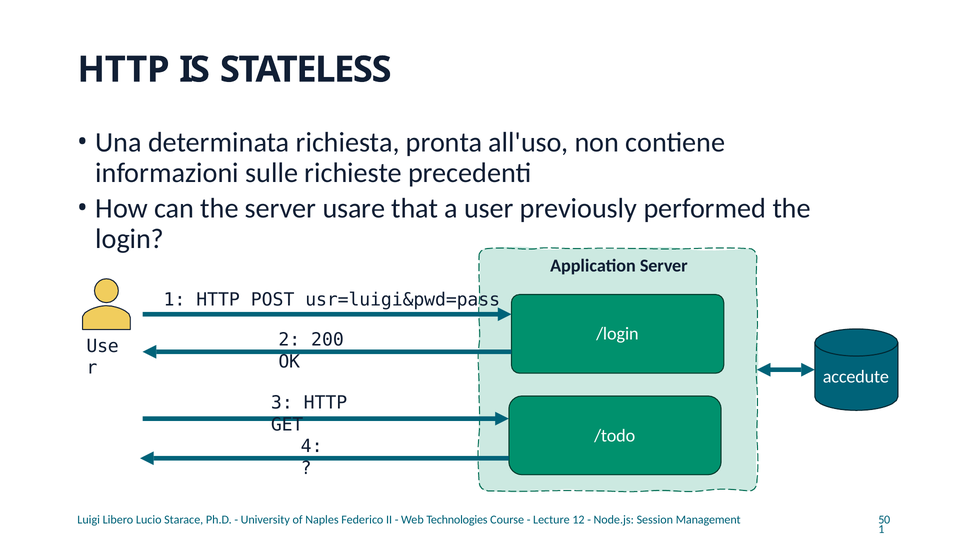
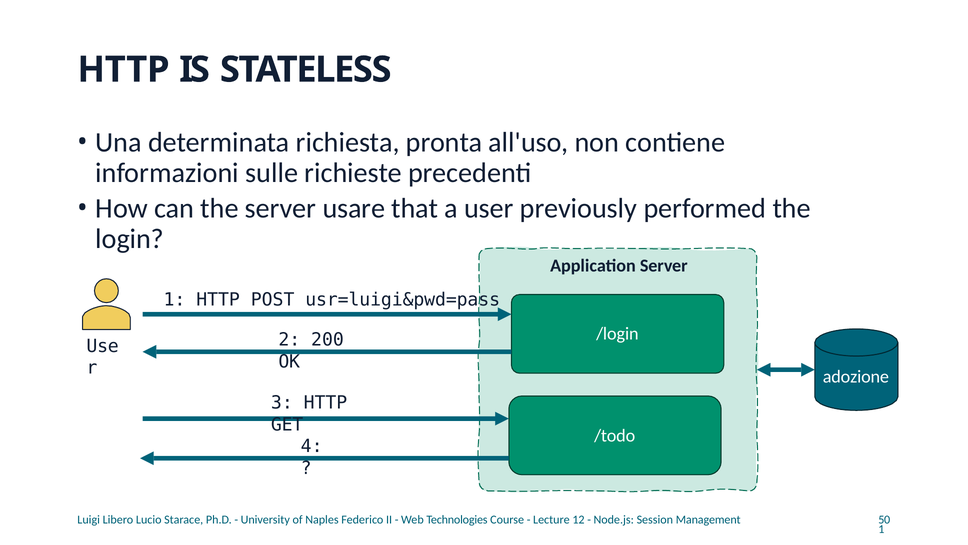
accedute: accedute -> adozione (856, 376)
